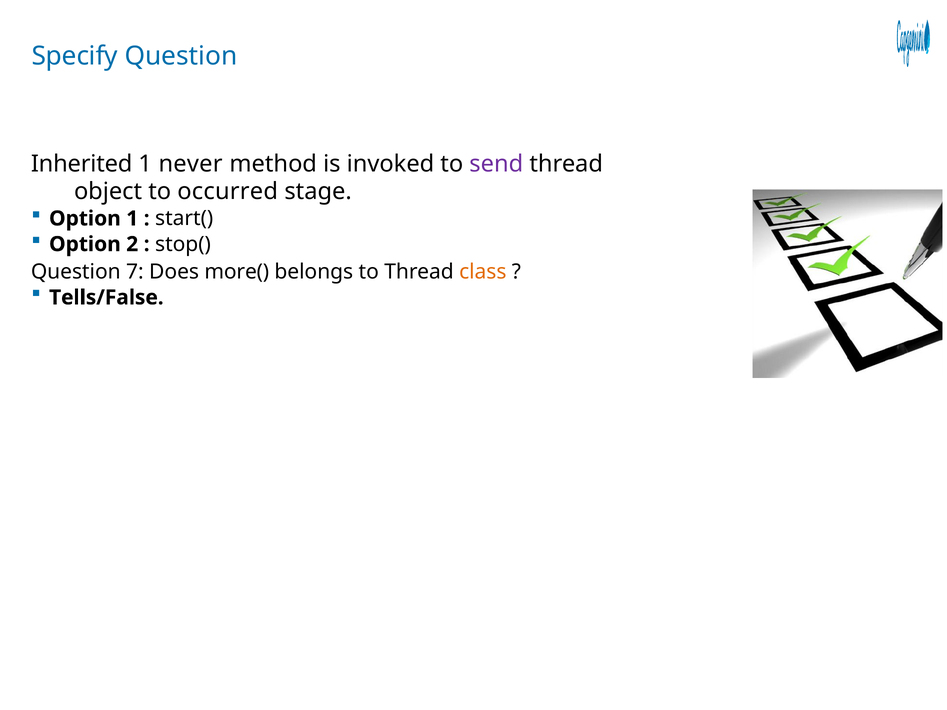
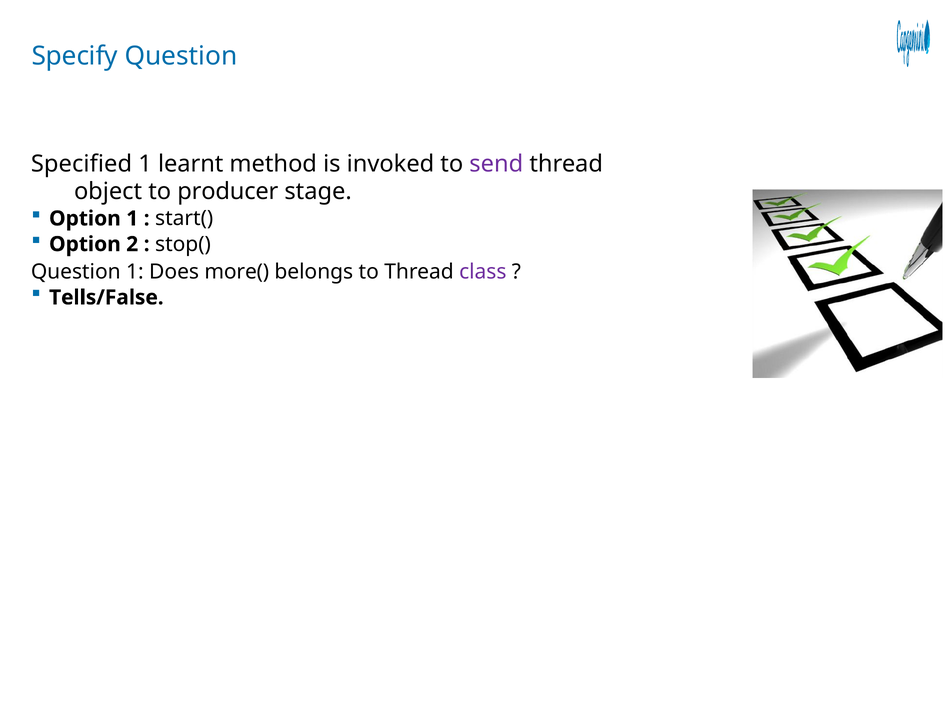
Inherited: Inherited -> Specified (81, 164)
never: never -> learnt (191, 164)
occurred: occurred -> producer (228, 192)
Question 7: 7 -> 1 (135, 272)
class colour: orange -> purple (483, 272)
